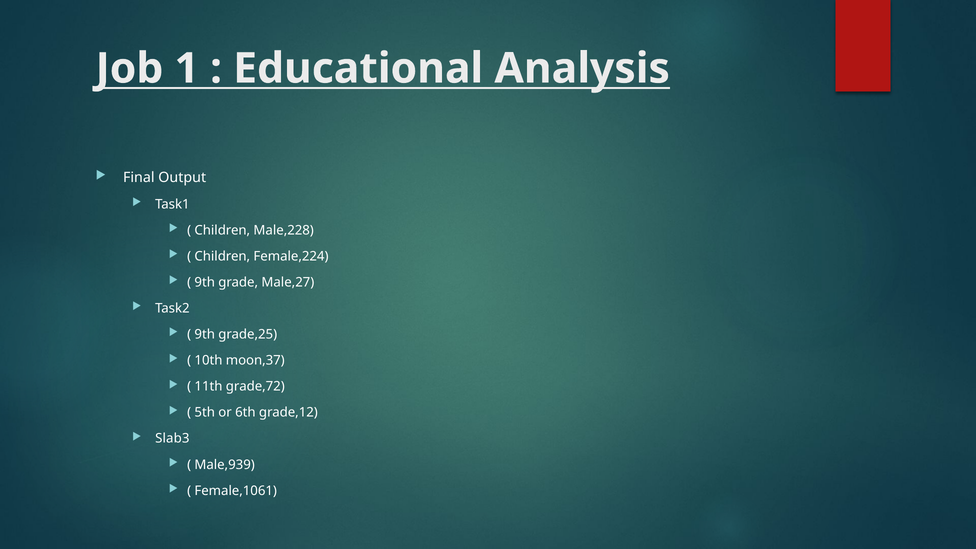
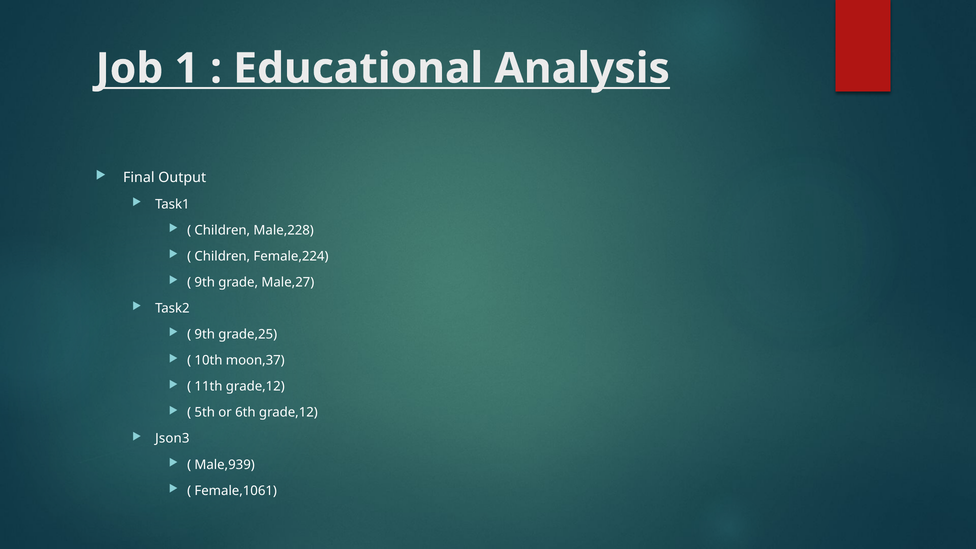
11th grade,72: grade,72 -> grade,12 (255, 387)
Slab3: Slab3 -> Json3 (172, 439)
